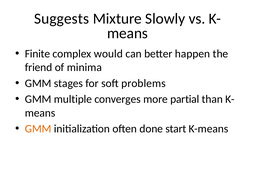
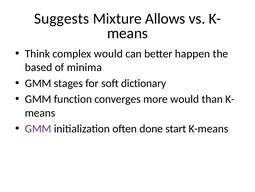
Slowly: Slowly -> Allows (165, 19)
Finite: Finite -> Think (37, 53)
friend: friend -> based (39, 67)
problems: problems -> dictionary (144, 83)
multiple: multiple -> function (73, 99)
more partial: partial -> would (185, 99)
GMM colour: orange -> purple (38, 128)
